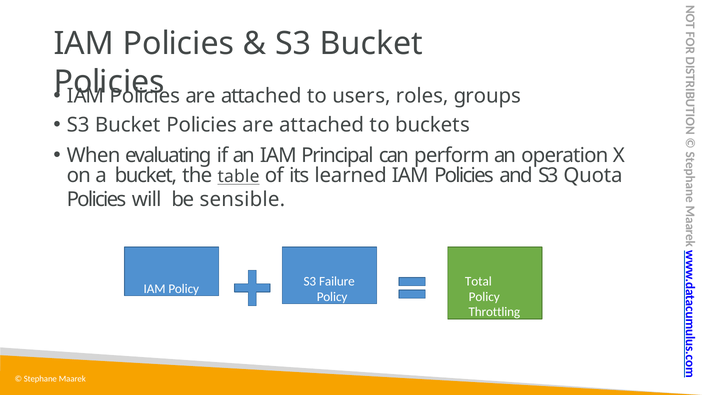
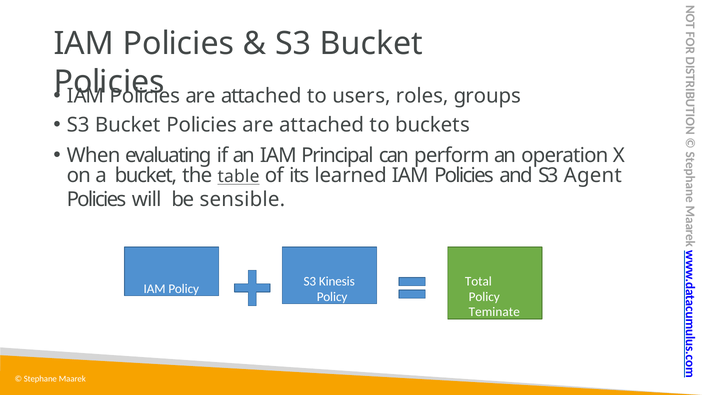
Quota: Quota -> Agent (593, 176)
Failure: Failure -> Kinesis (337, 281)
Throttling: Throttling -> Teminate (494, 312)
